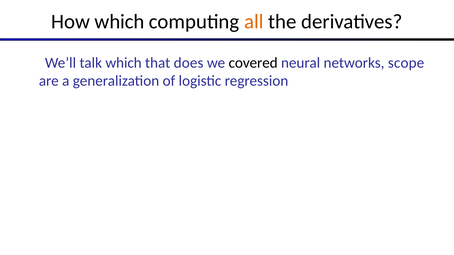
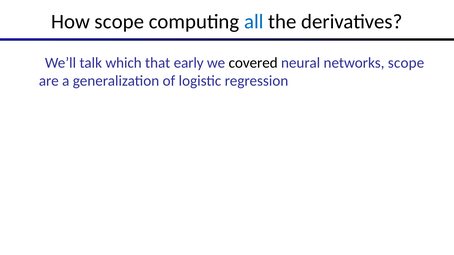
How which: which -> scope (119, 22)
all colour: orange -> blue (254, 22)
does: does -> early (189, 63)
